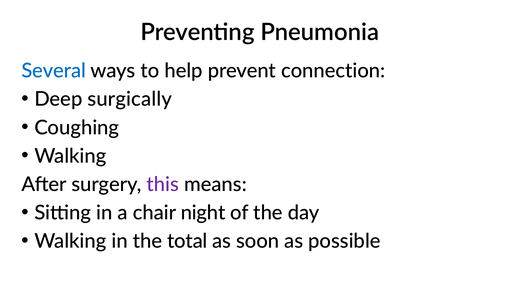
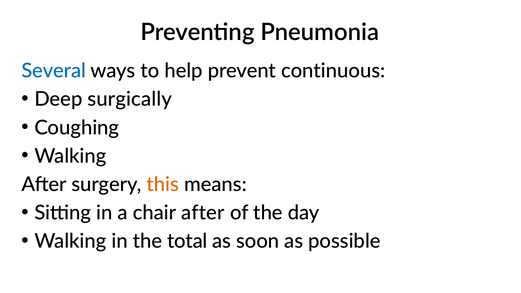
connection: connection -> continuous (333, 71)
this colour: purple -> orange (163, 184)
chair night: night -> after (203, 213)
